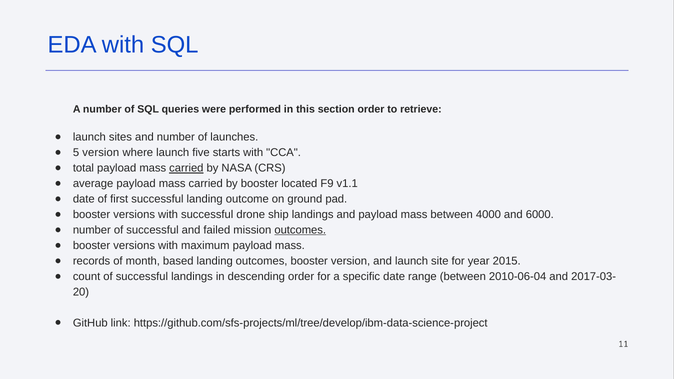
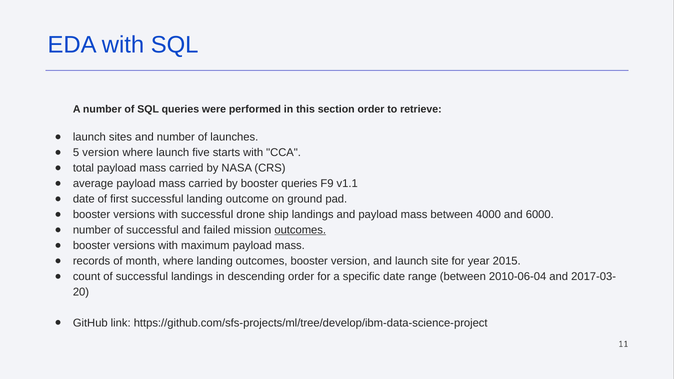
carried underline: present -> none (186, 168)
booster located: located -> queries (299, 184)
month based: based -> where (178, 261)
